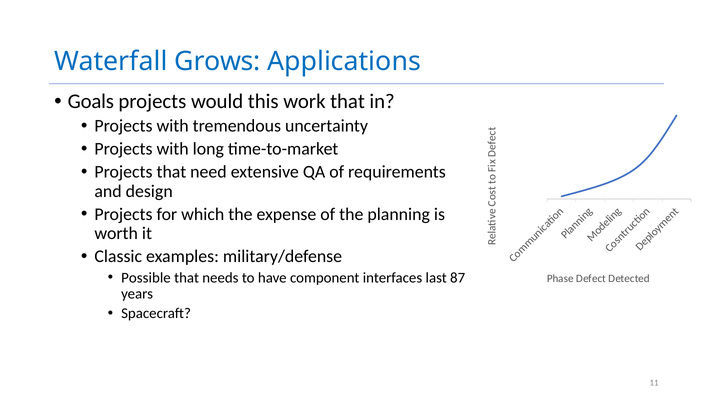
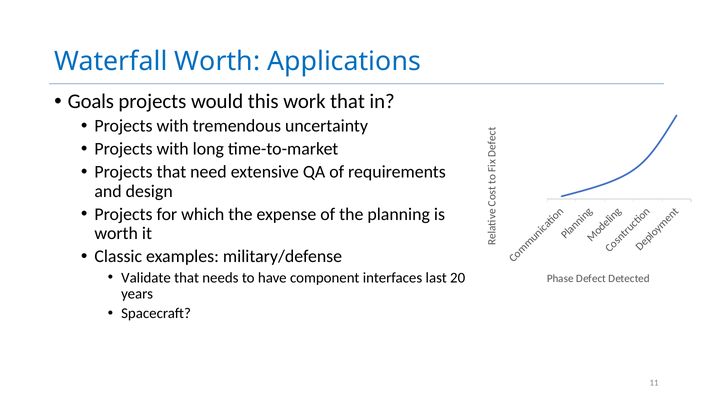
Waterfall Grows: Grows -> Worth (217, 61)
Possible: Possible -> Validate (146, 278)
87: 87 -> 20 (458, 278)
